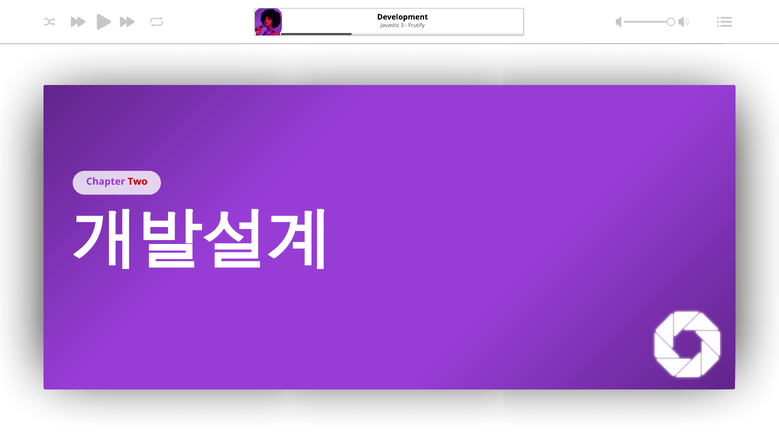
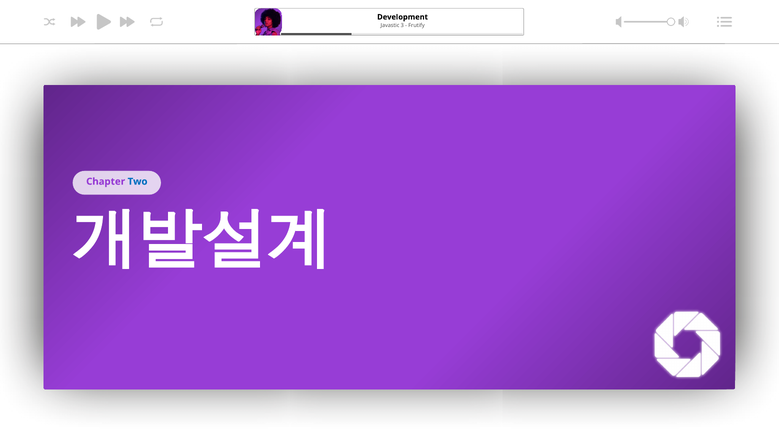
Two colour: red -> blue (138, 182)
